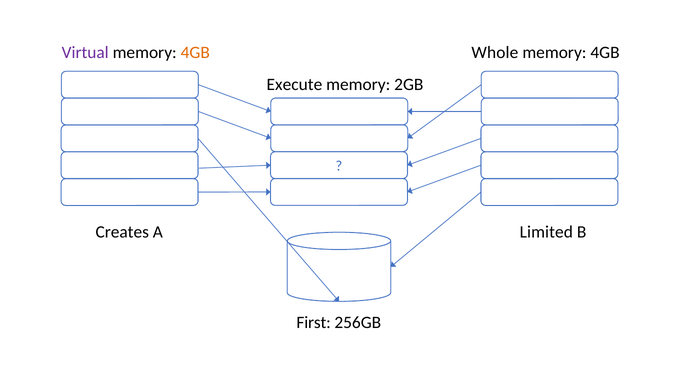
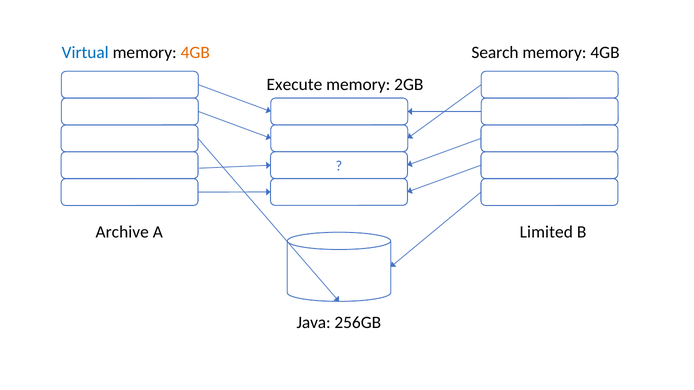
Virtual colour: purple -> blue (85, 53)
Whole: Whole -> Search (495, 53)
Creates: Creates -> Archive (122, 232)
First: First -> Java (314, 323)
